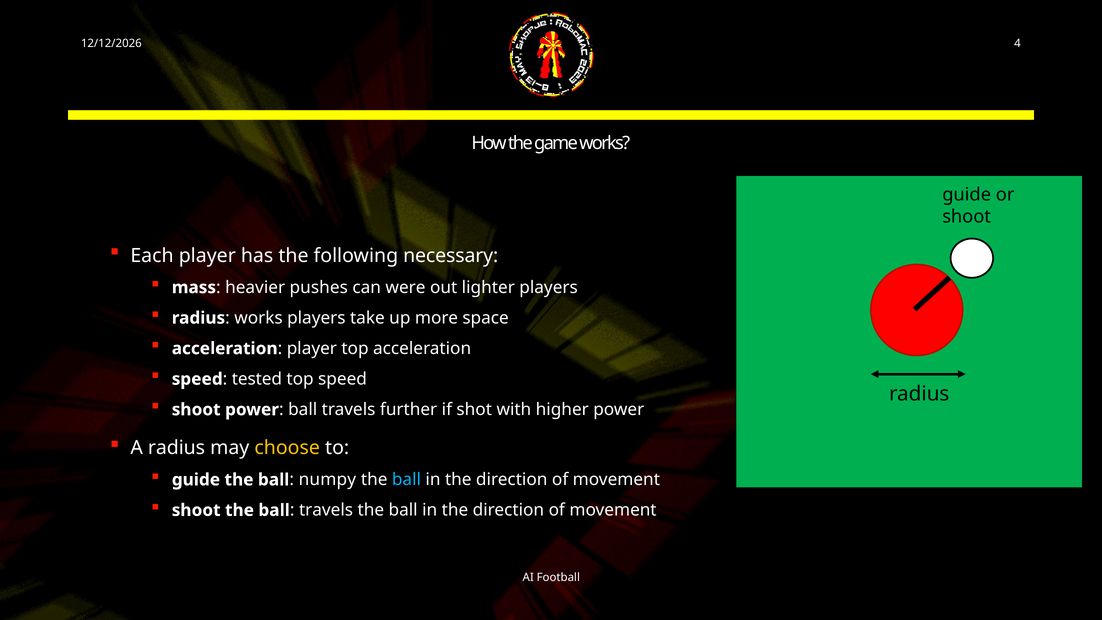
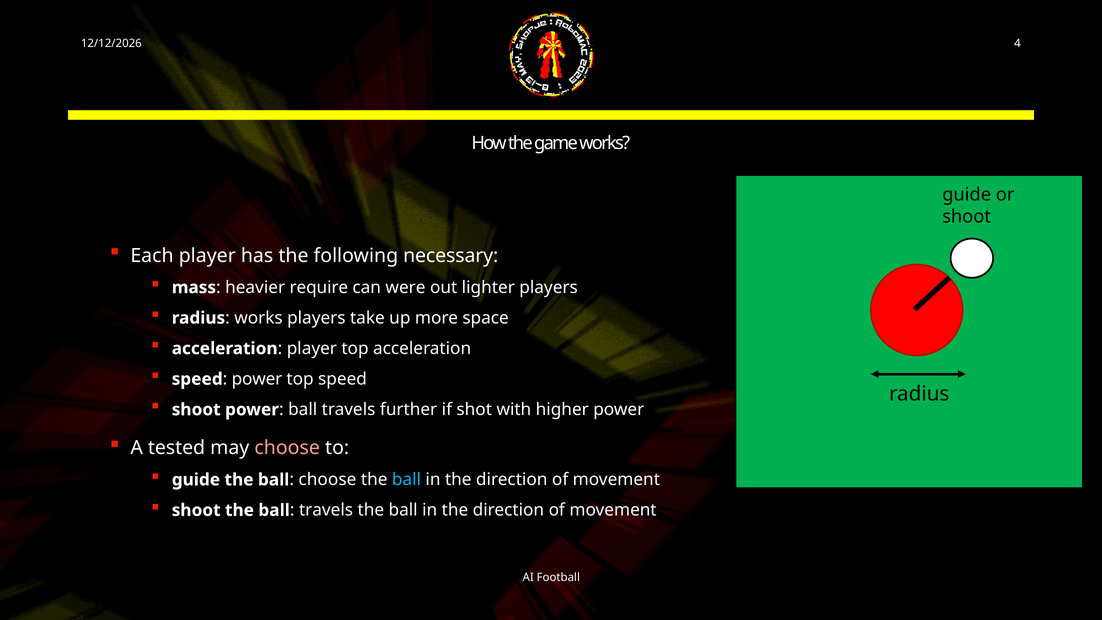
pushes: pushes -> require (319, 287)
speed tested: tested -> power (257, 379)
A radius: radius -> tested (177, 448)
choose colour: yellow -> pink (287, 448)
ball numpy: numpy -> choose (327, 480)
